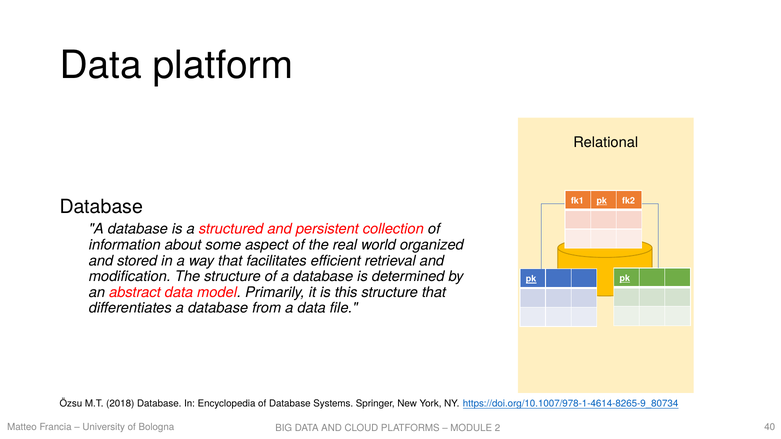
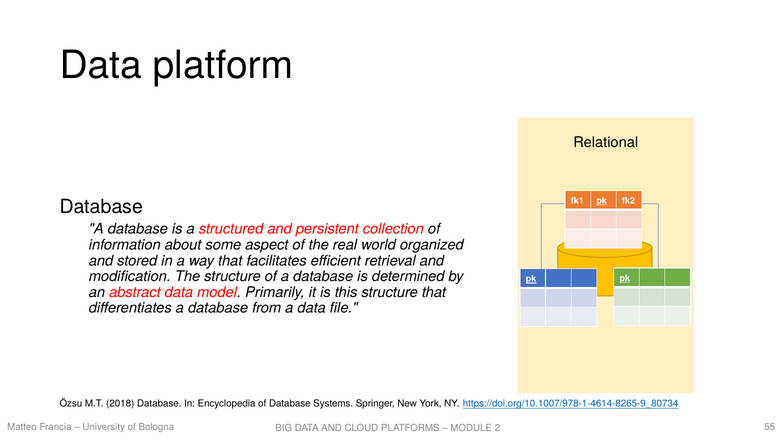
40: 40 -> 55 (770, 427)
